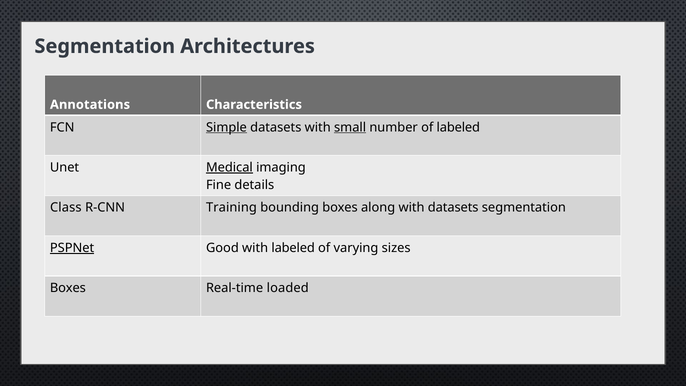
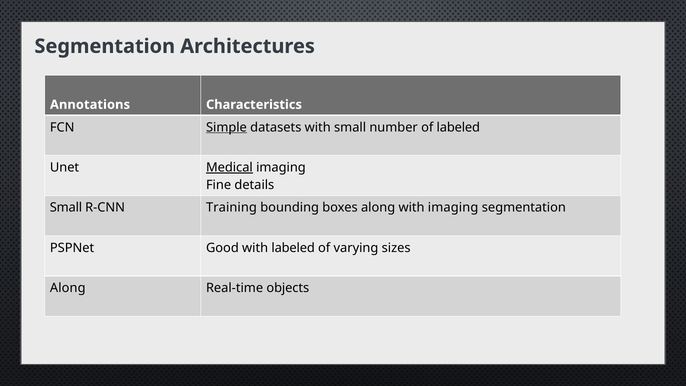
small underline: present -> none (350, 127)
Class: Class -> Small (66, 208)
with datasets: datasets -> imaging (453, 208)
PSPNet underline: present -> none (72, 248)
Boxes: Boxes -> Along (68, 288)
loaded: loaded -> objects (288, 288)
